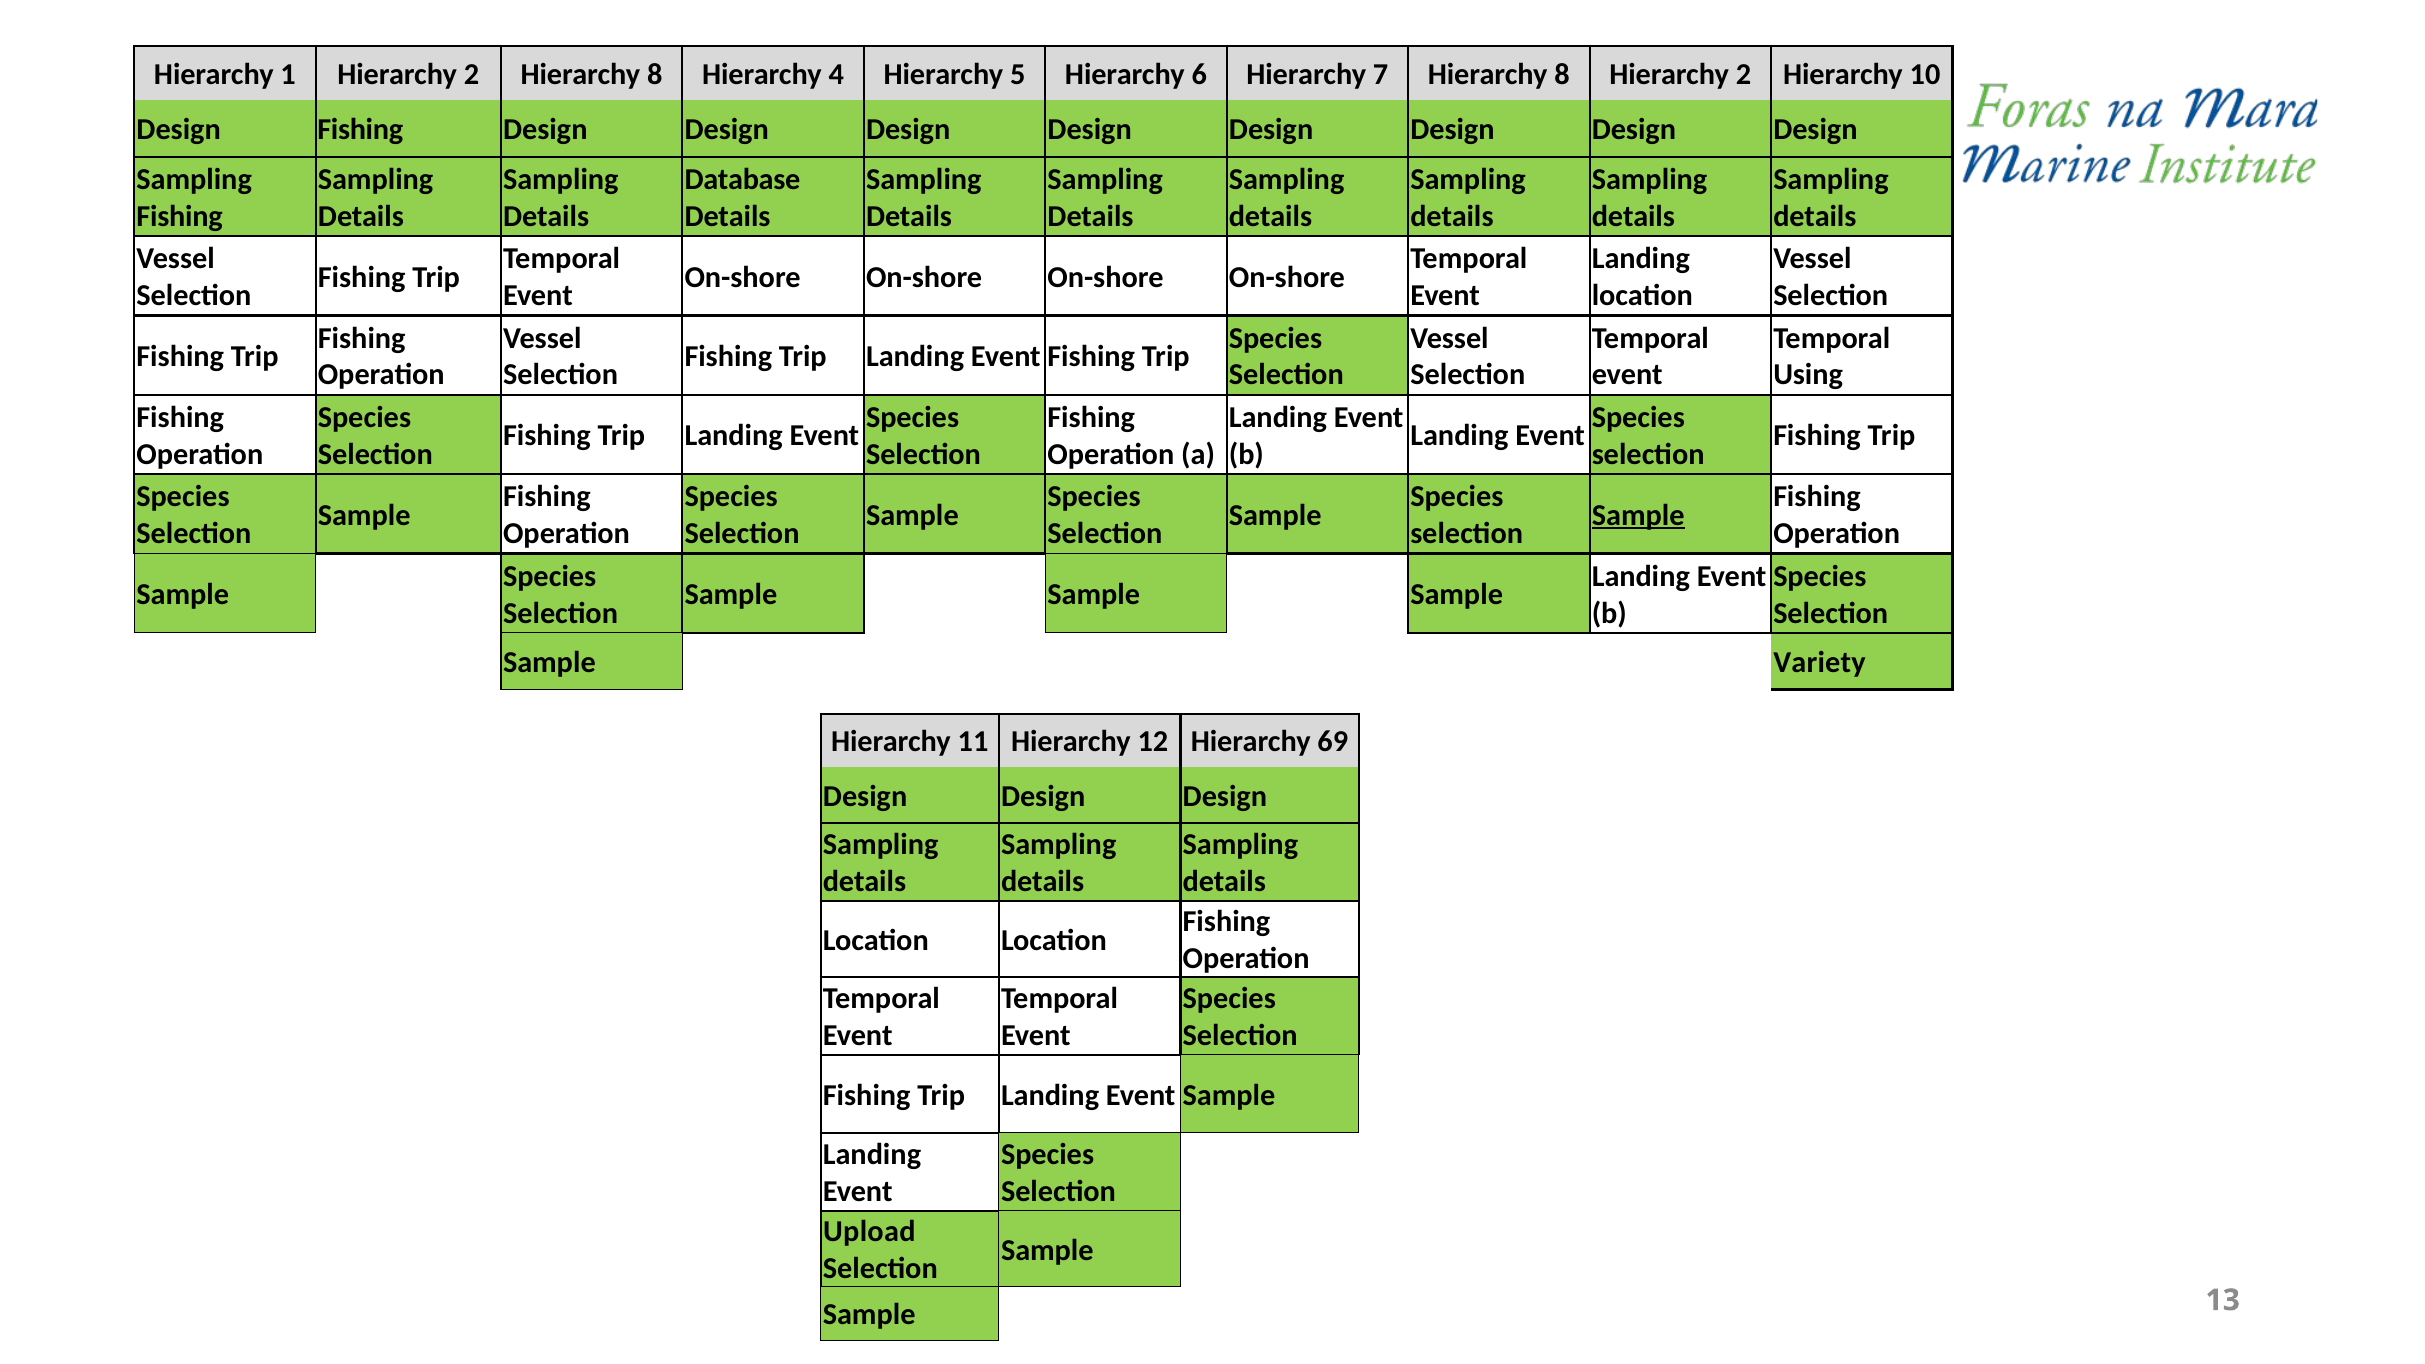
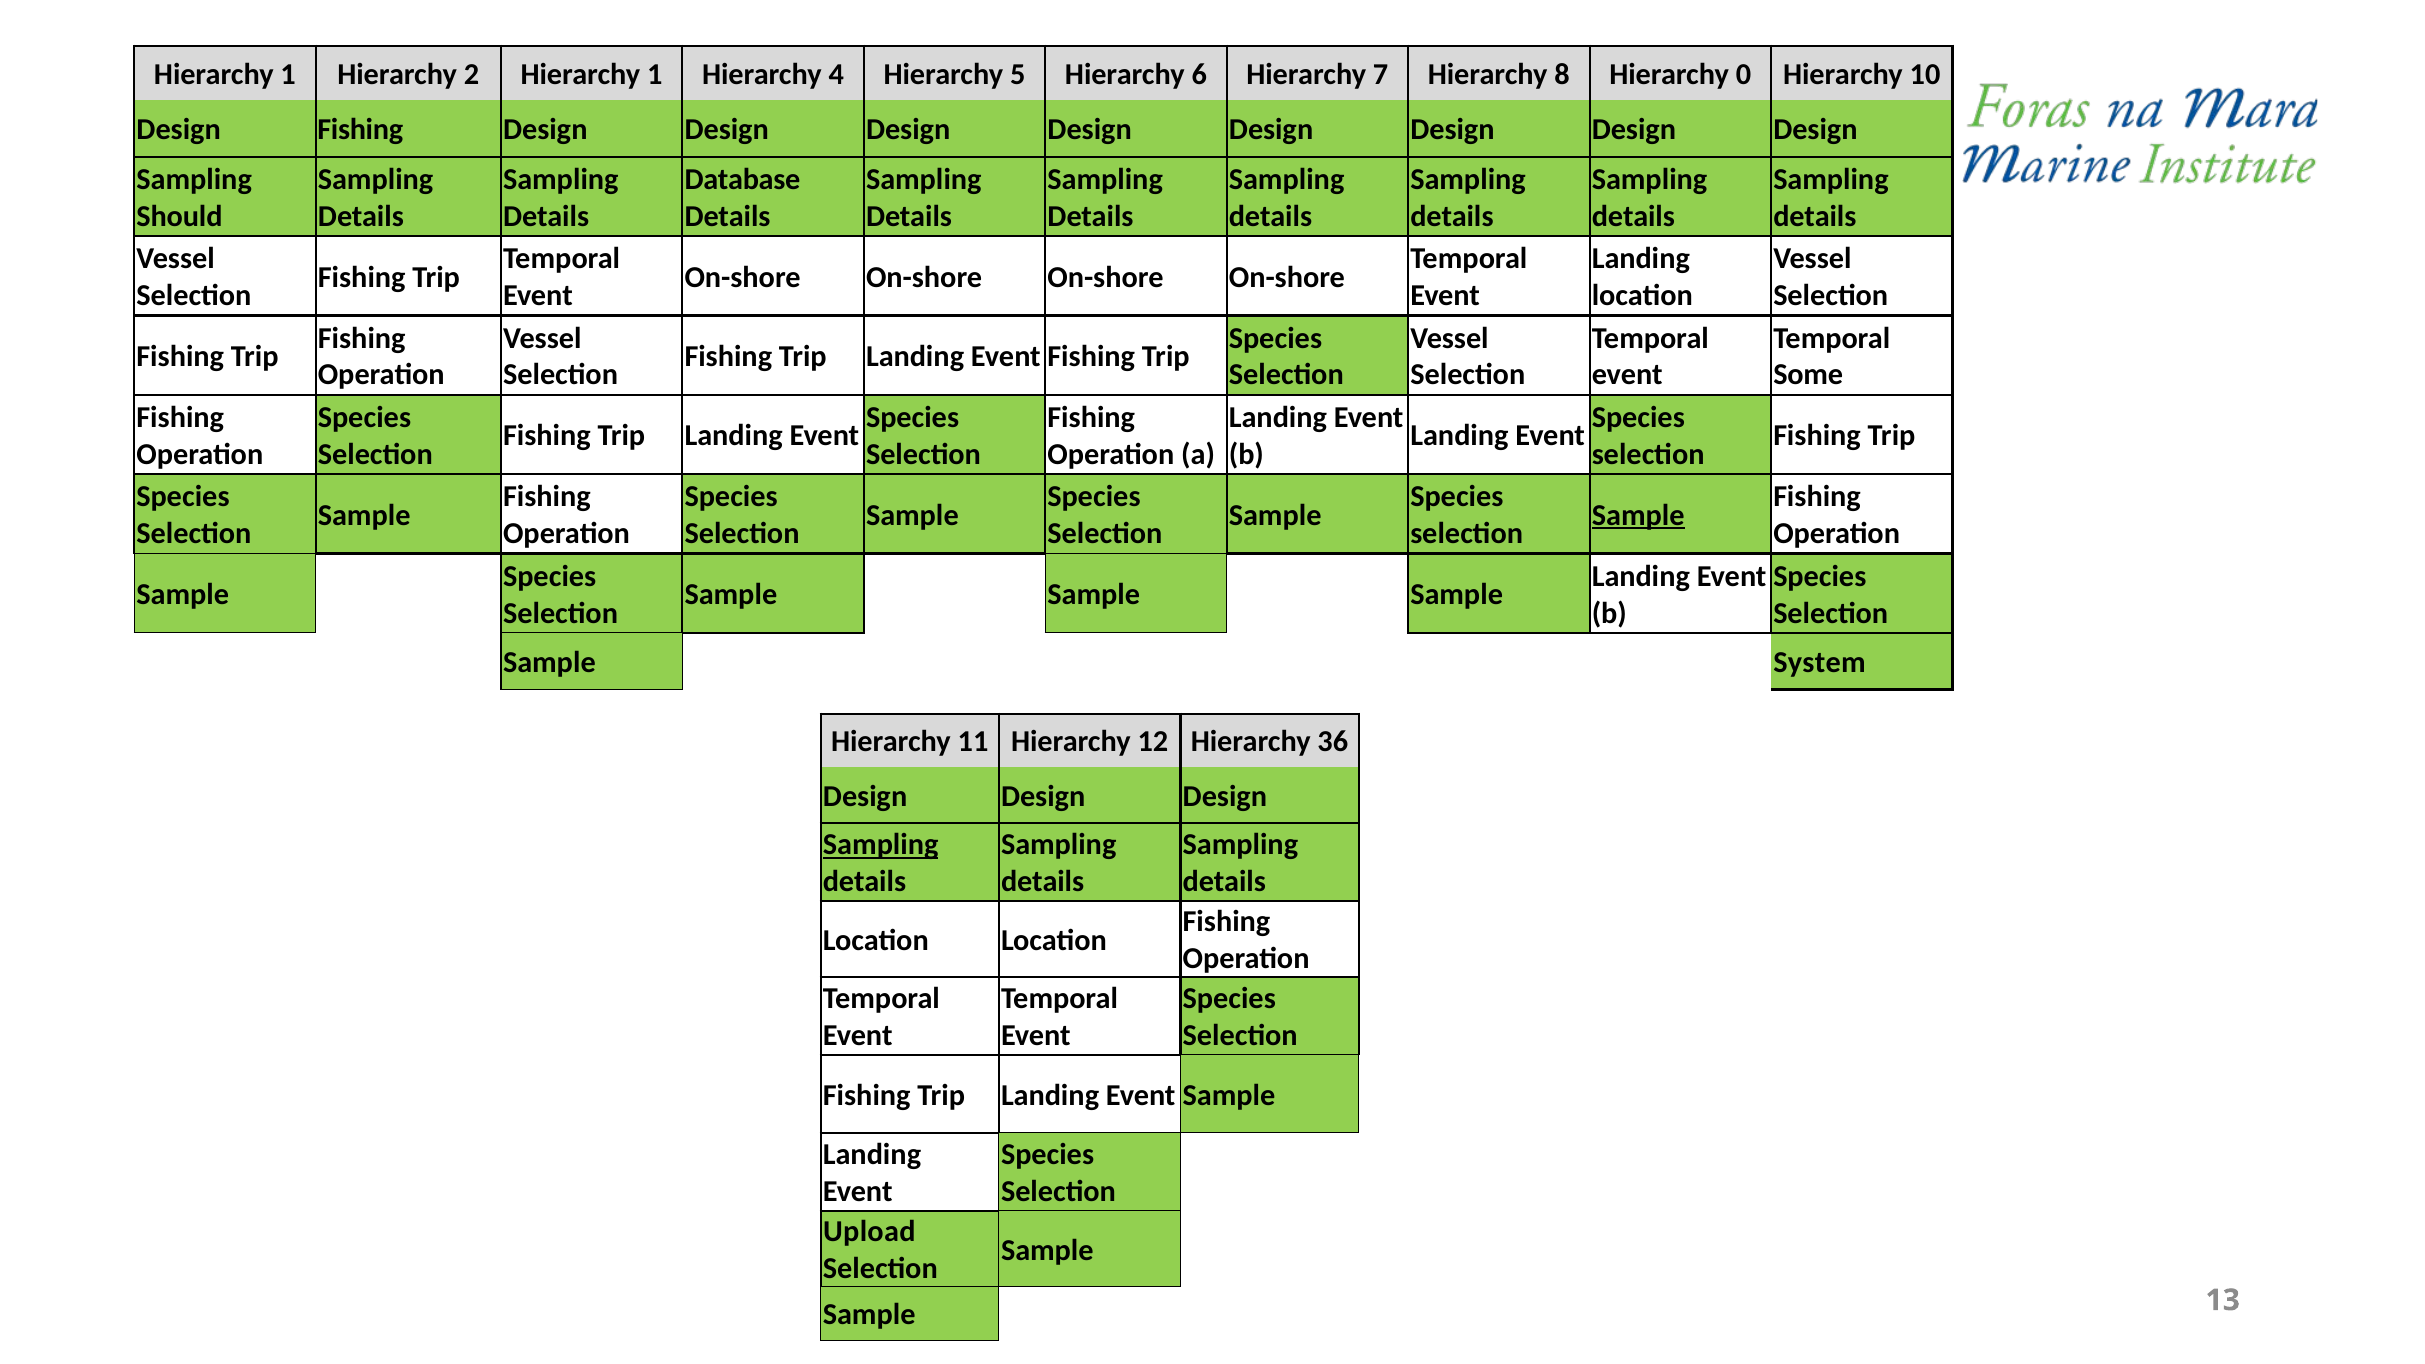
2 Hierarchy 8: 8 -> 1 (655, 74)
8 Hierarchy 2: 2 -> 0 (1744, 74)
Fishing: Fishing -> Should (179, 216)
Using: Using -> Some (1808, 375)
Variety: Variety -> System (1819, 663)
69: 69 -> 36 (1333, 742)
Sampling underline: none -> present (881, 845)
